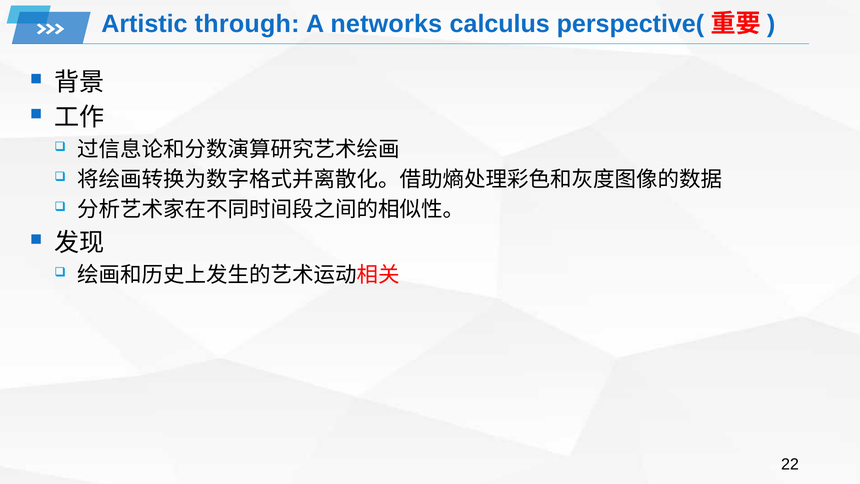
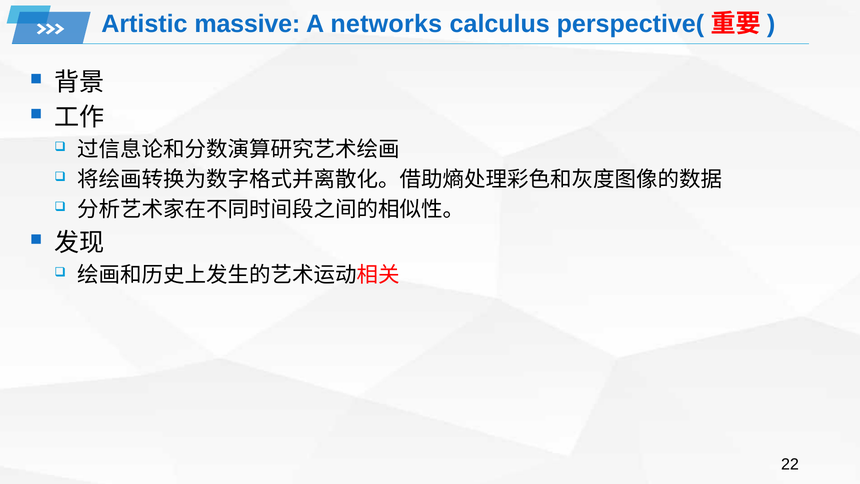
through: through -> massive (247, 24)
